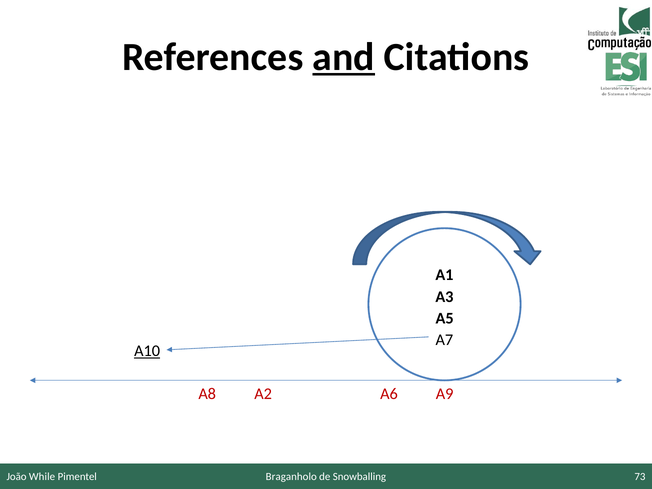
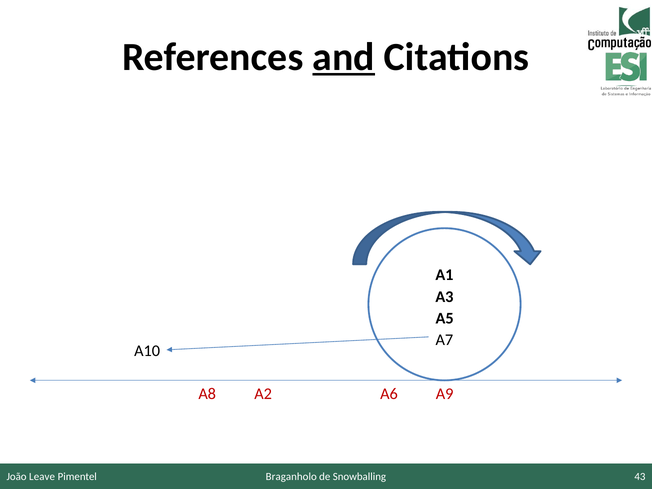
A10 underline: present -> none (147, 351)
73: 73 -> 43 (640, 477)
While: While -> Leave (42, 477)
